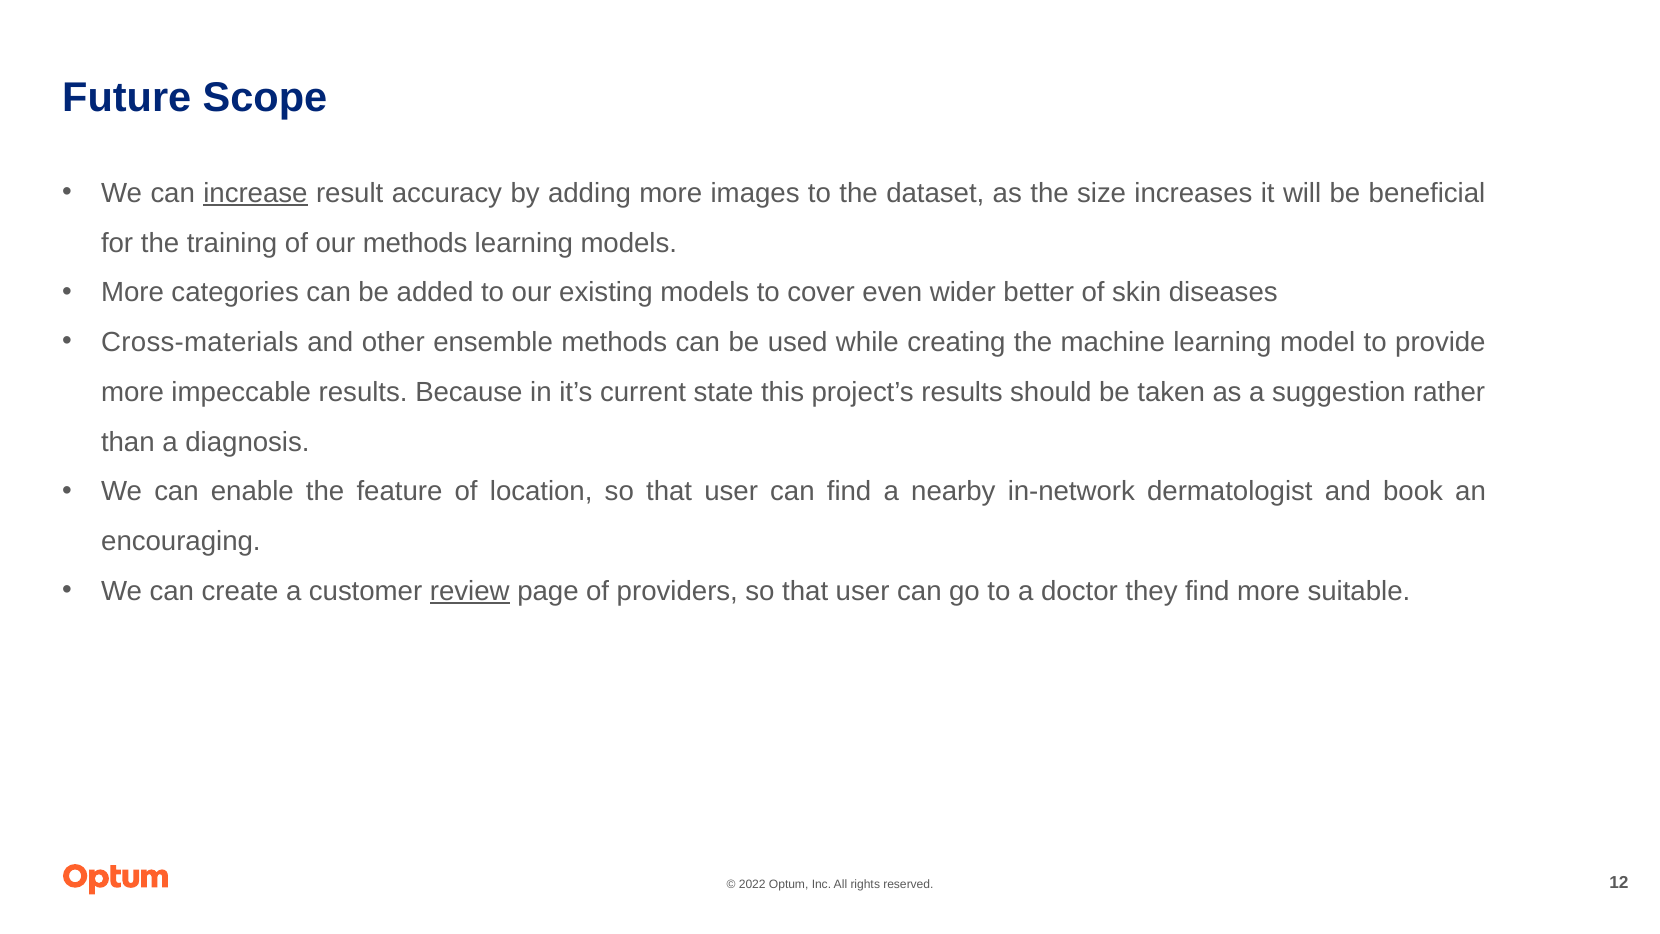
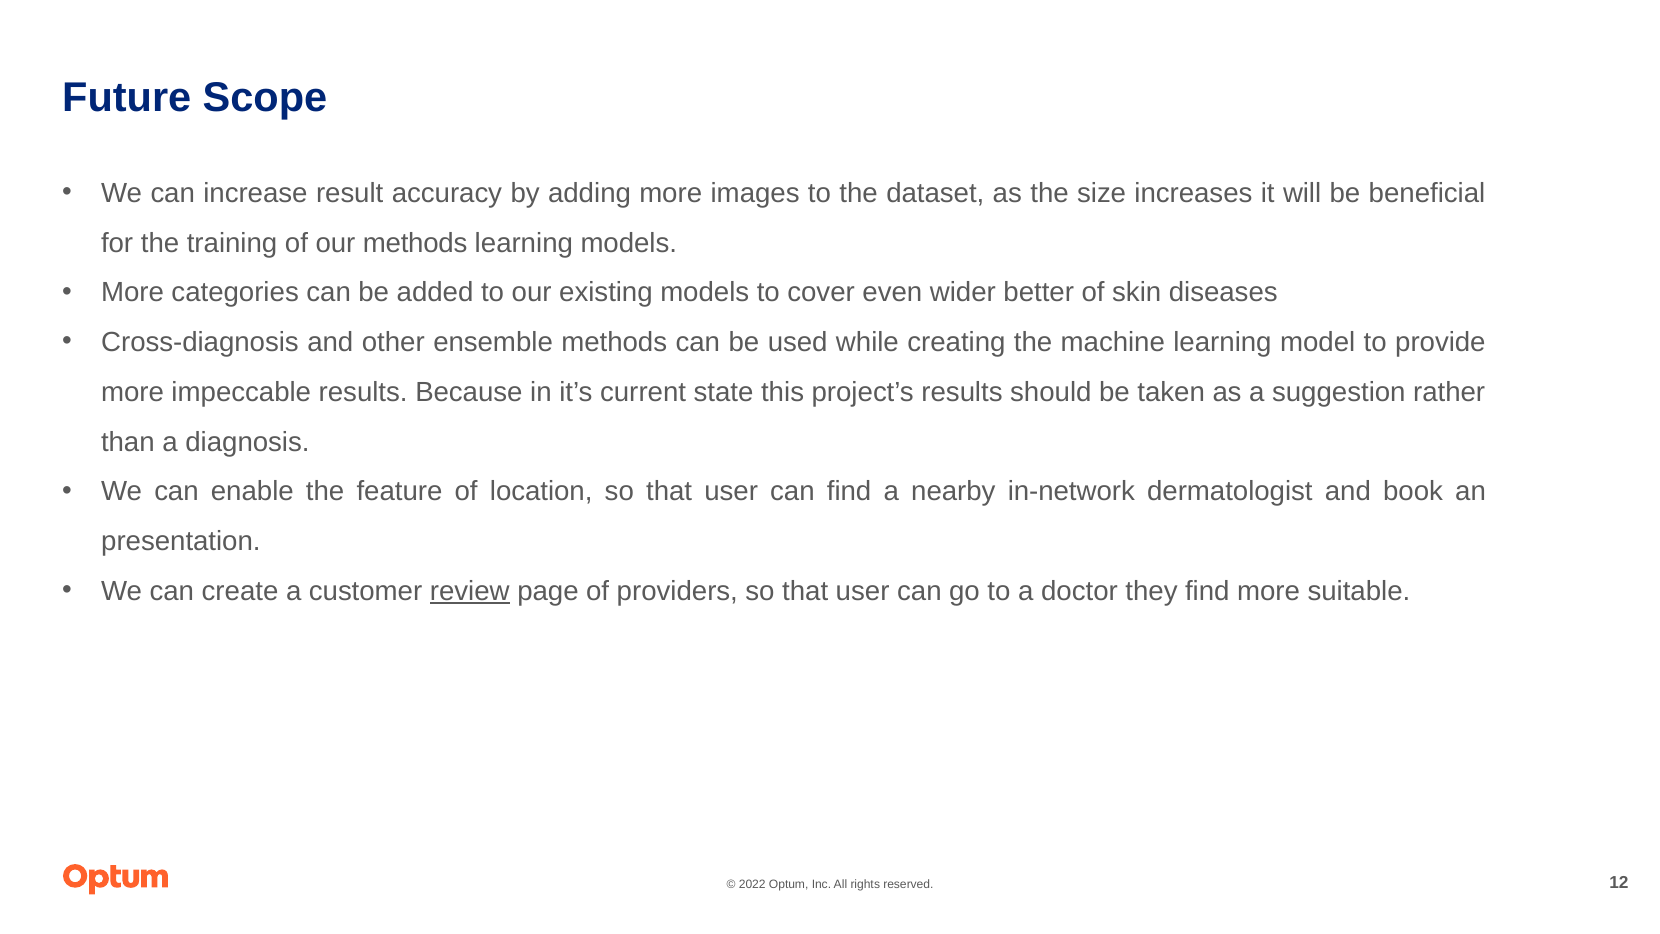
increase underline: present -> none (255, 193)
Cross-materials: Cross-materials -> Cross-diagnosis (200, 342)
encouraging: encouraging -> presentation (181, 541)
